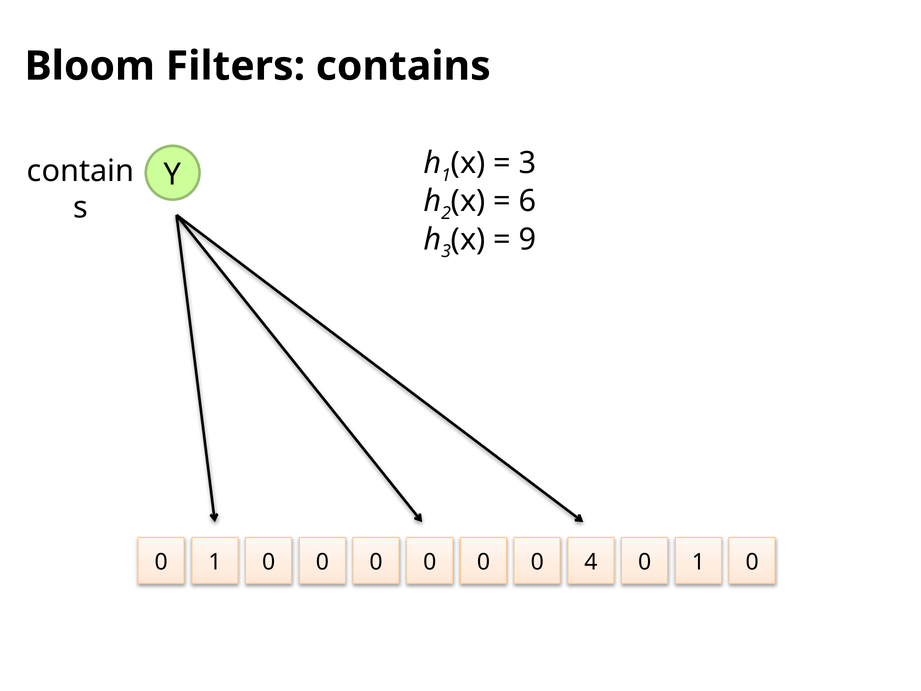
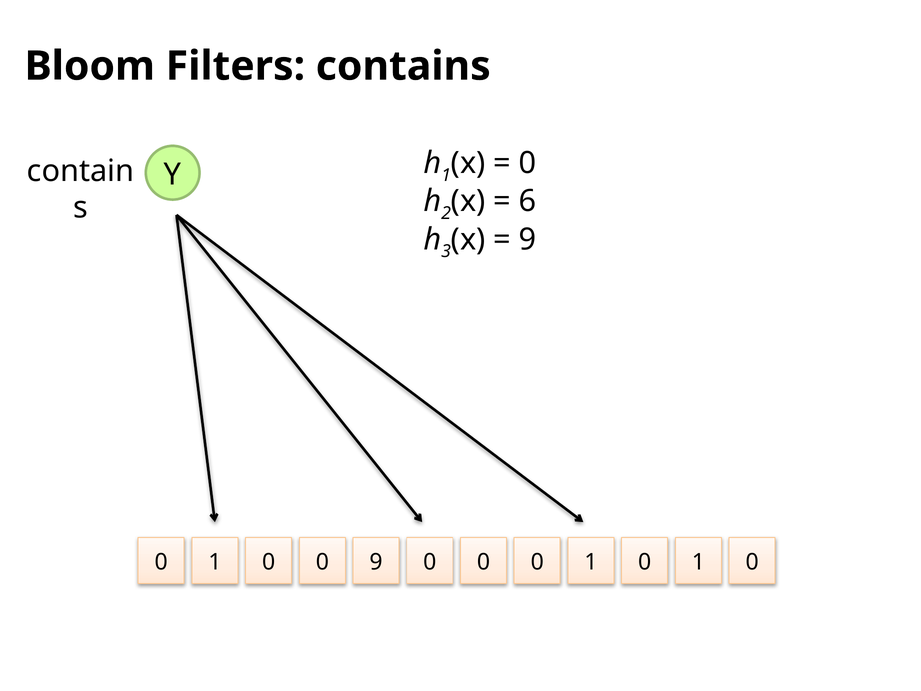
3: 3 -> 0 (528, 163)
1 0 0 0: 0 -> 9 (376, 562)
0 0 4: 4 -> 1 (591, 562)
